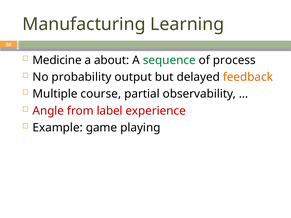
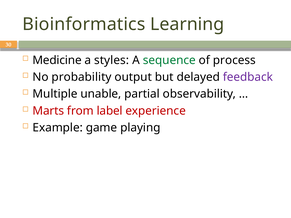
Manufacturing: Manufacturing -> Bioinformatics (84, 24)
about: about -> styles (112, 60)
feedback colour: orange -> purple (248, 77)
course: course -> unable (101, 94)
Angle: Angle -> Marts (48, 111)
